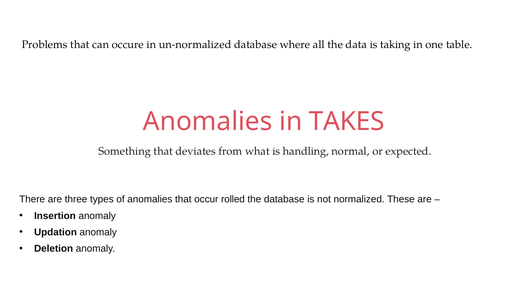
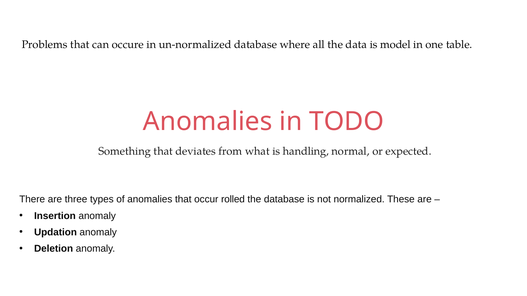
taking: taking -> model (395, 45)
TAKES: TAKES -> TODO (347, 122)
